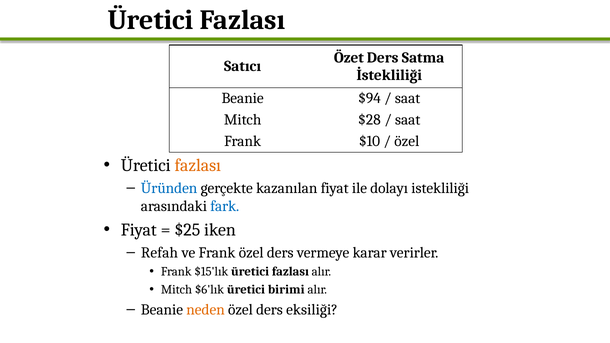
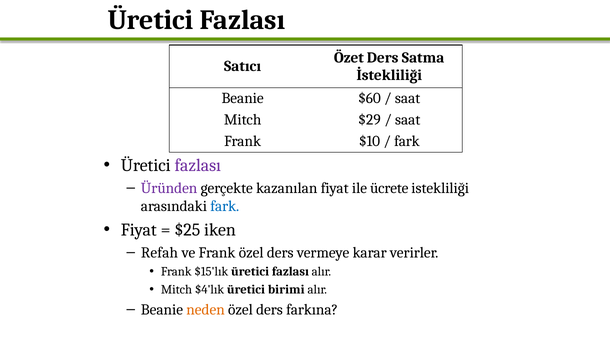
$94: $94 -> $60 (370, 98)
$28: $28 -> $29 (369, 120)
özel: özel -> fark (407, 141)
fazlası colour: orange -> purple (198, 165)
Üründen colour: blue -> purple (169, 188)
dolayı: dolayı -> ücrete (389, 188)
$6'lık: $6'lık -> $4'lık (209, 290)
eksiliği: eksiliği -> farkına (312, 310)
